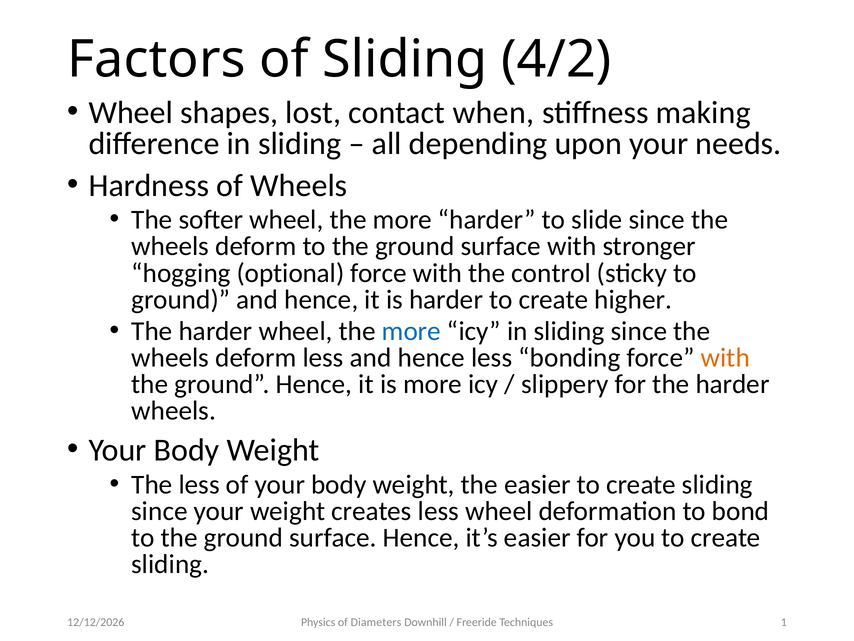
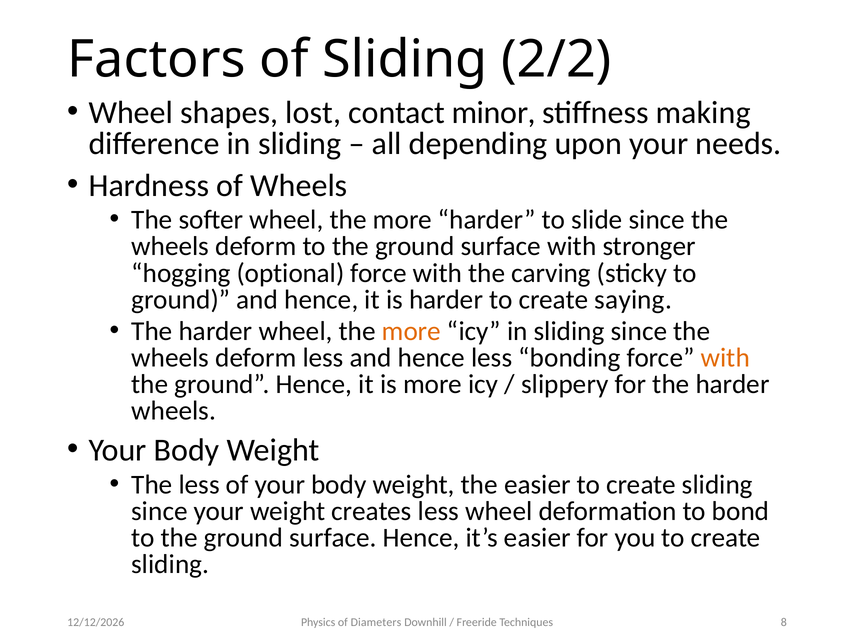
4/2: 4/2 -> 2/2 (556, 59)
when: when -> minor (494, 112)
control: control -> carving (551, 273)
higher: higher -> saying (633, 299)
more colour: blue -> orange (411, 331)
1: 1 -> 8 (784, 622)
